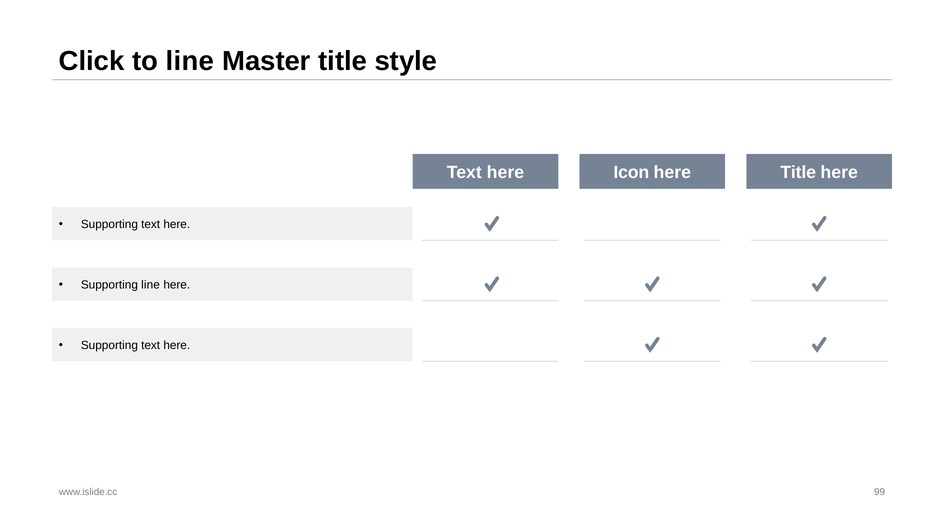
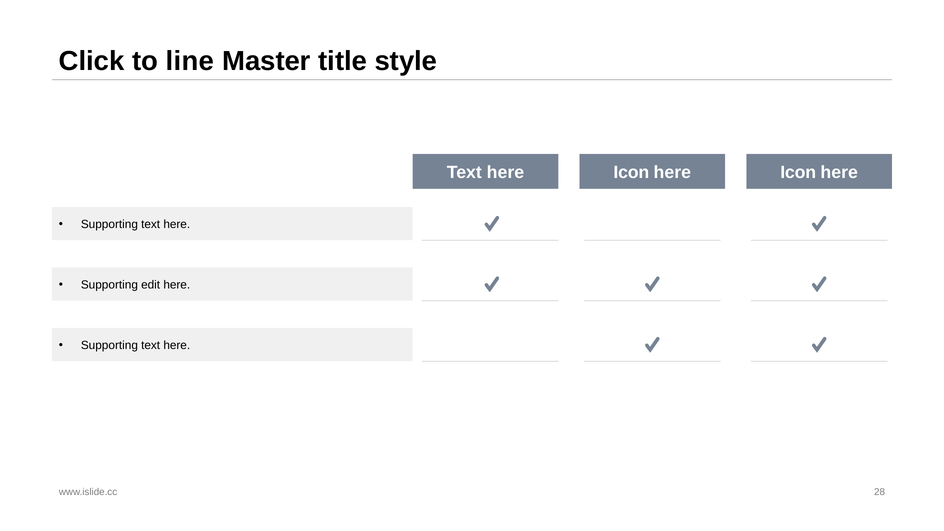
Title: Title -> Icon (798, 173)
Supporting line: line -> edit (151, 285)
99: 99 -> 28 (880, 492)
